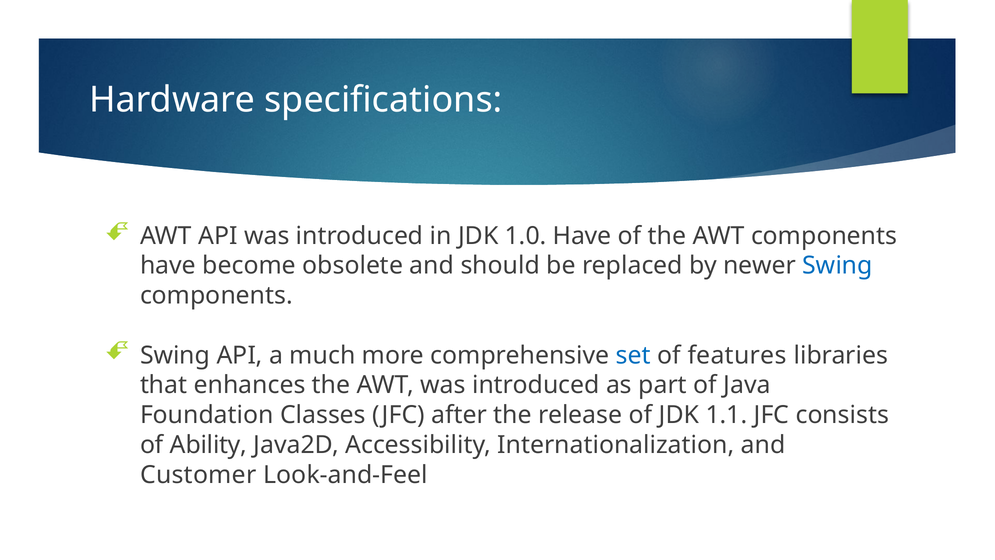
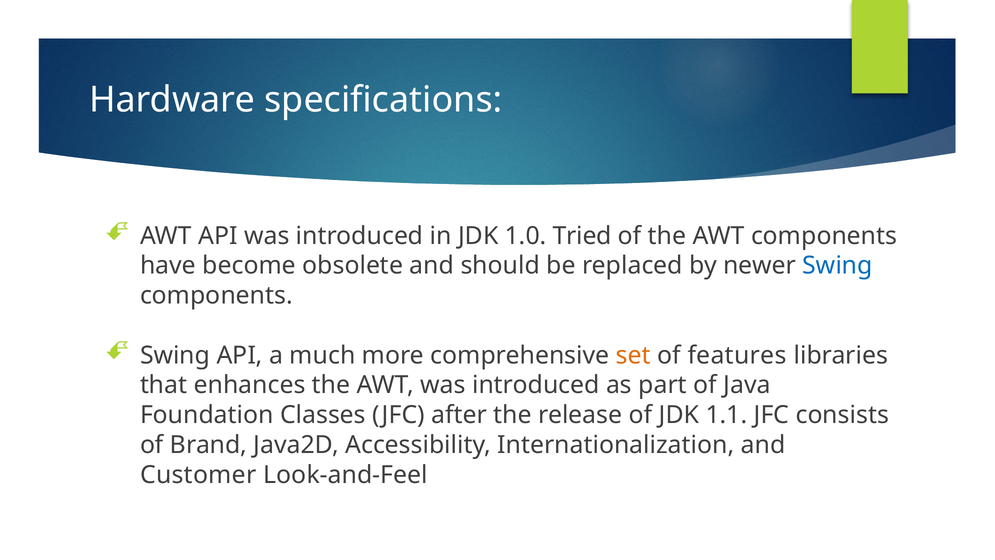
1.0 Have: Have -> Tried (582, 236)
set colour: blue -> orange (633, 355)
Ability: Ability -> Brand (208, 445)
